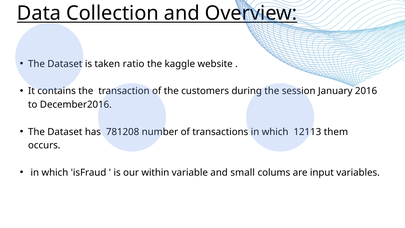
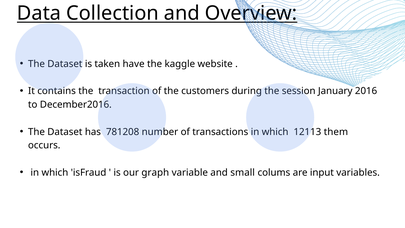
ratio: ratio -> have (134, 64)
within: within -> graph (155, 172)
